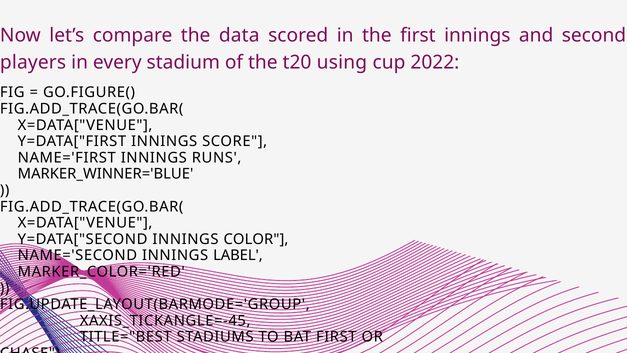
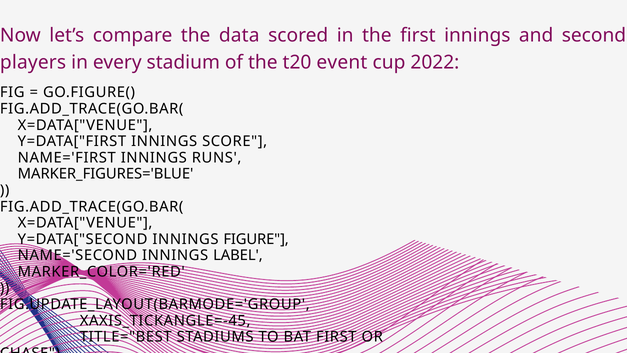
using: using -> event (342, 62)
MARKER_WINNER='BLUE: MARKER_WINNER='BLUE -> MARKER_FIGURES='BLUE (106, 174)
COLOR: COLOR -> FIGURE (256, 239)
